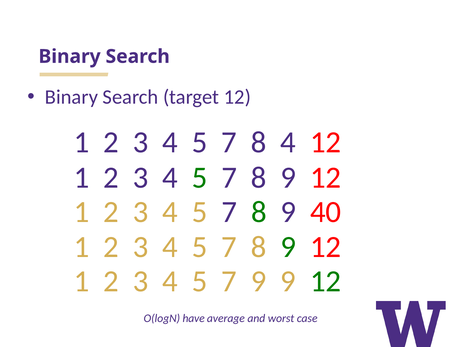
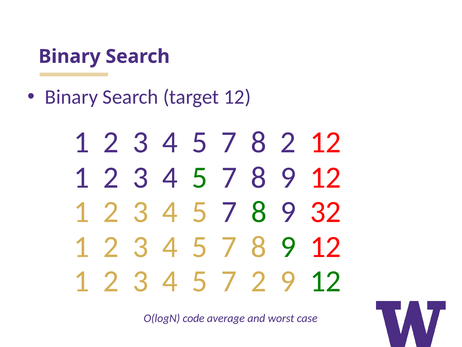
8 4: 4 -> 2 (288, 142)
40: 40 -> 32 (326, 212)
7 9: 9 -> 2 (258, 281)
have: have -> code (194, 318)
